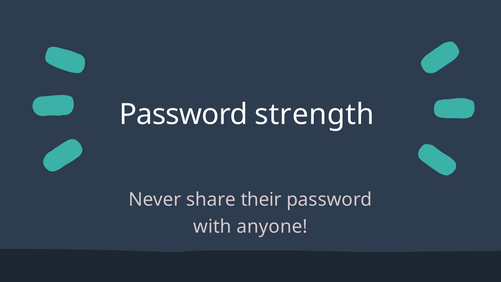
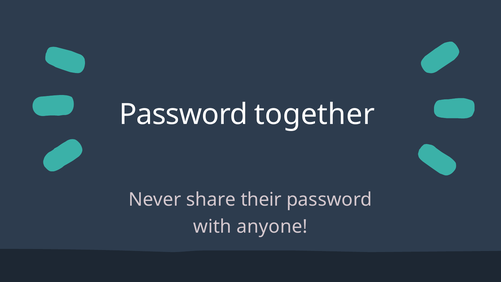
strength: strength -> together (315, 114)
